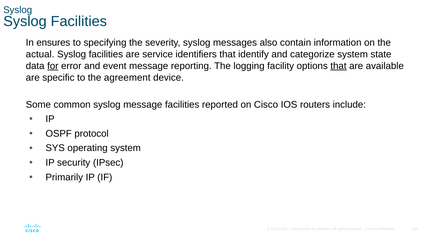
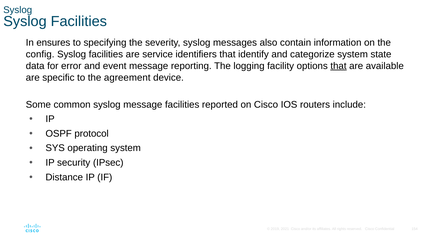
actual: actual -> config (40, 54)
for underline: present -> none (53, 66)
Primarily: Primarily -> Distance (64, 177)
